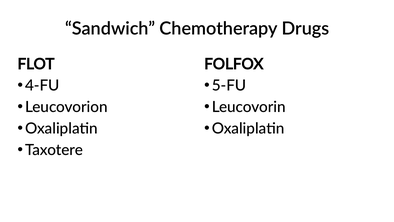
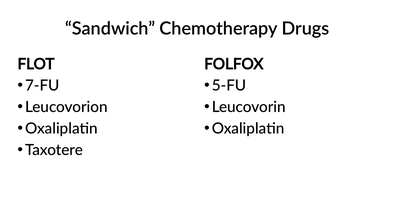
4-FU: 4-FU -> 7-FU (42, 85)
